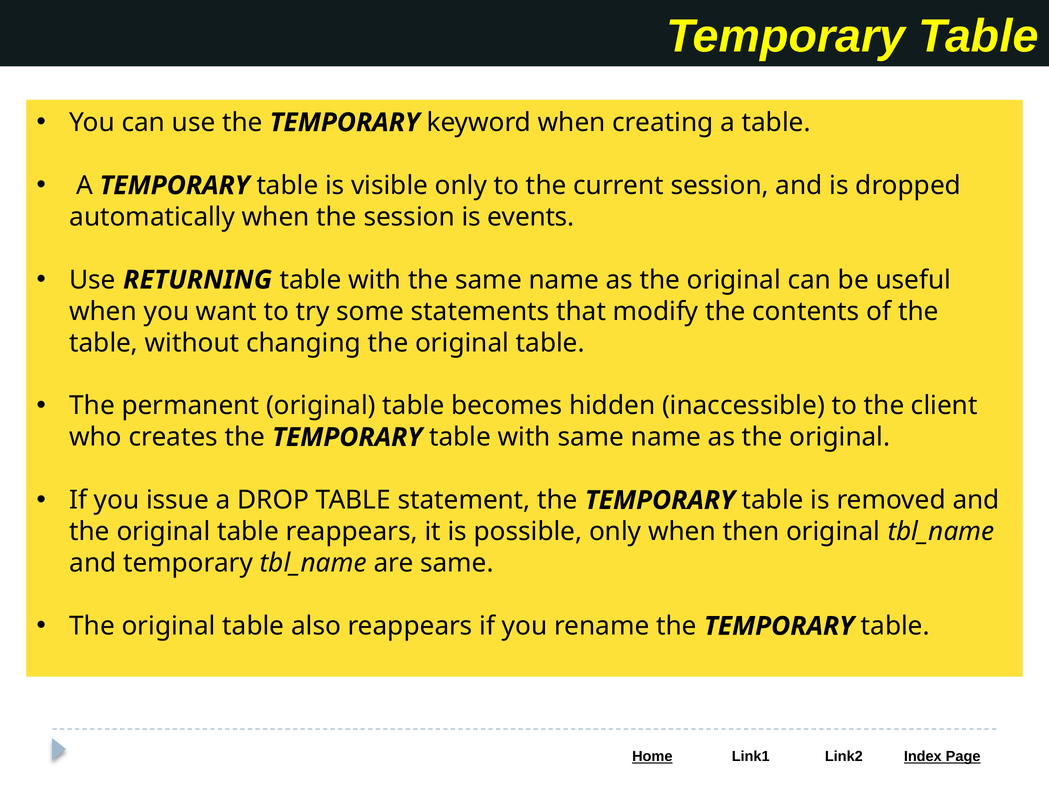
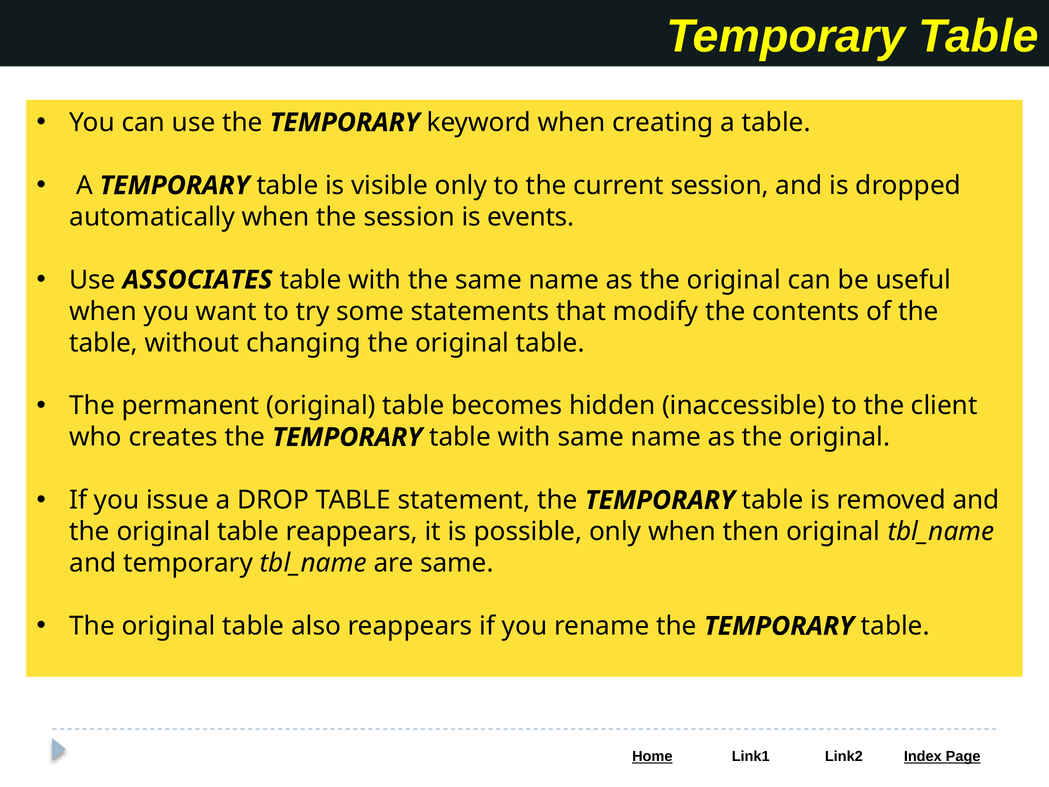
RETURNING: RETURNING -> ASSOCIATES (198, 280)
